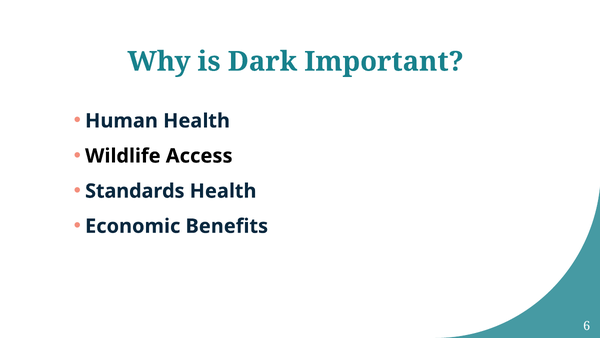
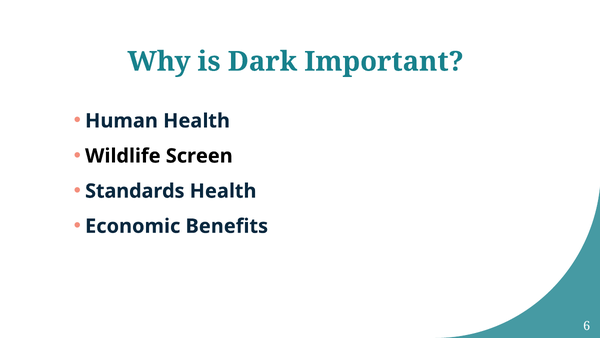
Access: Access -> Screen (199, 156)
